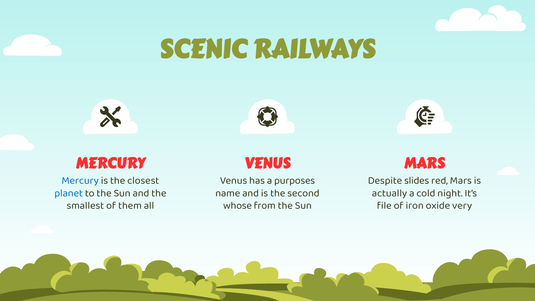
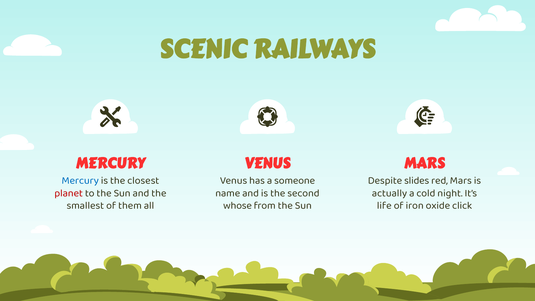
purposes: purposes -> someone (295, 180)
planet colour: blue -> red (69, 193)
file: file -> life (384, 205)
very: very -> click (462, 205)
